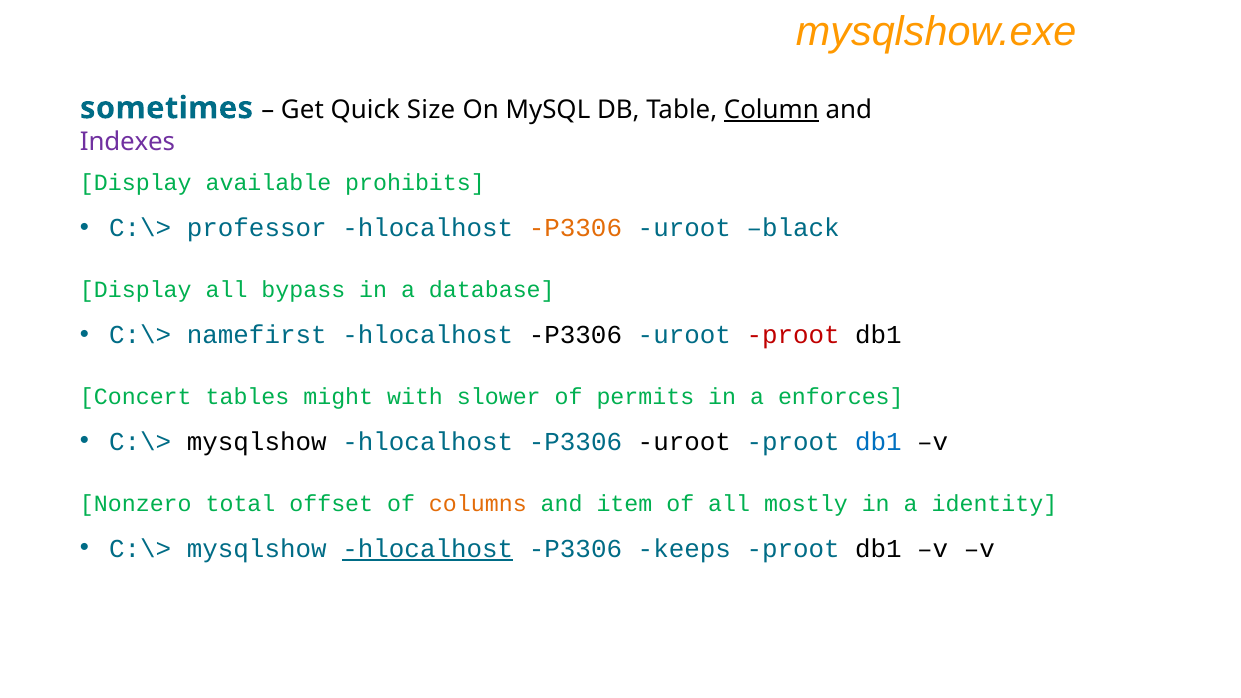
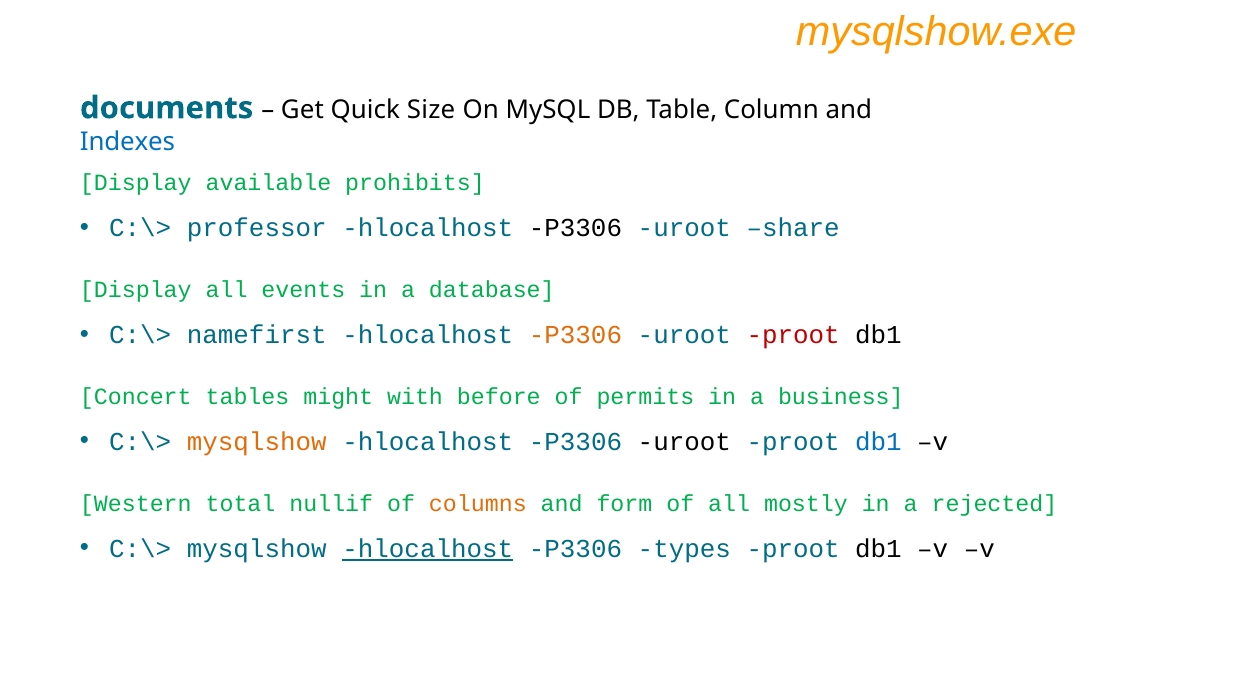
sometimes: sometimes -> documents (167, 108)
Column underline: present -> none (771, 110)
Indexes colour: purple -> blue (127, 142)
P3306 colour: orange -> black (575, 228)
black: black -> share (793, 228)
bypass: bypass -> events (303, 290)
P3306 colour: black -> orange (575, 335)
slower: slower -> before (499, 397)
enforces: enforces -> business (841, 397)
mysqlshow colour: black -> orange (257, 442)
Nonzero: Nonzero -> Western (136, 504)
offset: offset -> nullif (331, 504)
item: item -> form (624, 504)
identity: identity -> rejected (994, 504)
keeps: keeps -> types (684, 549)
